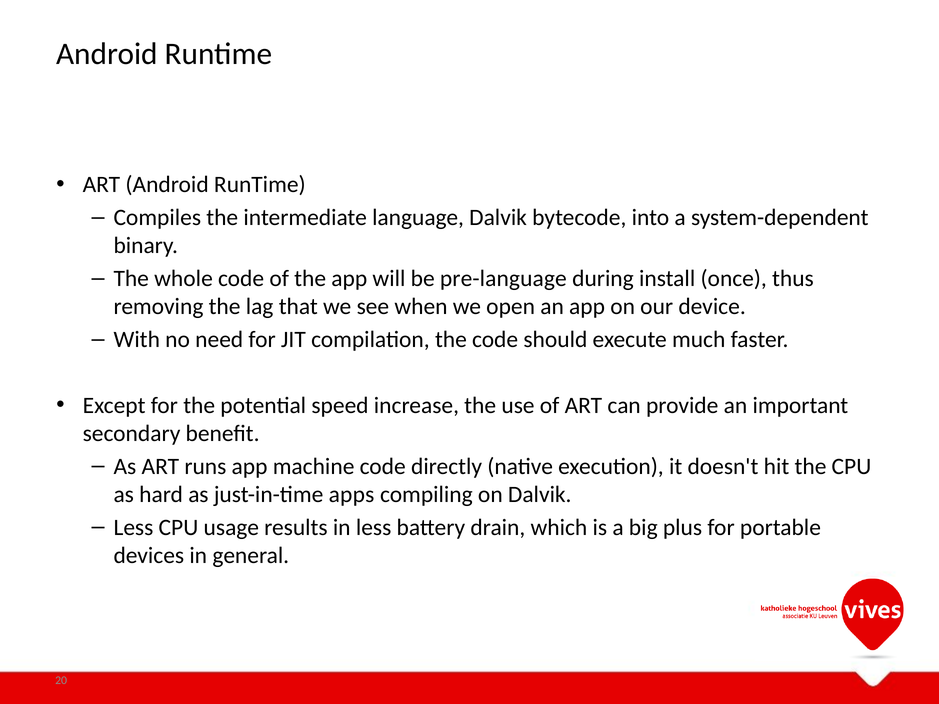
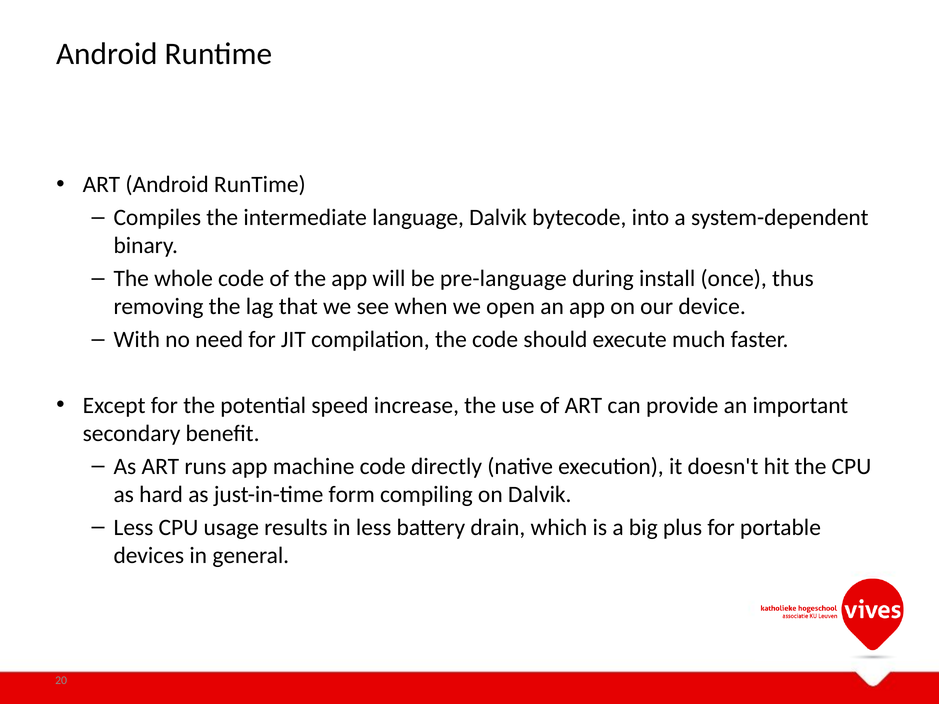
apps: apps -> form (352, 495)
